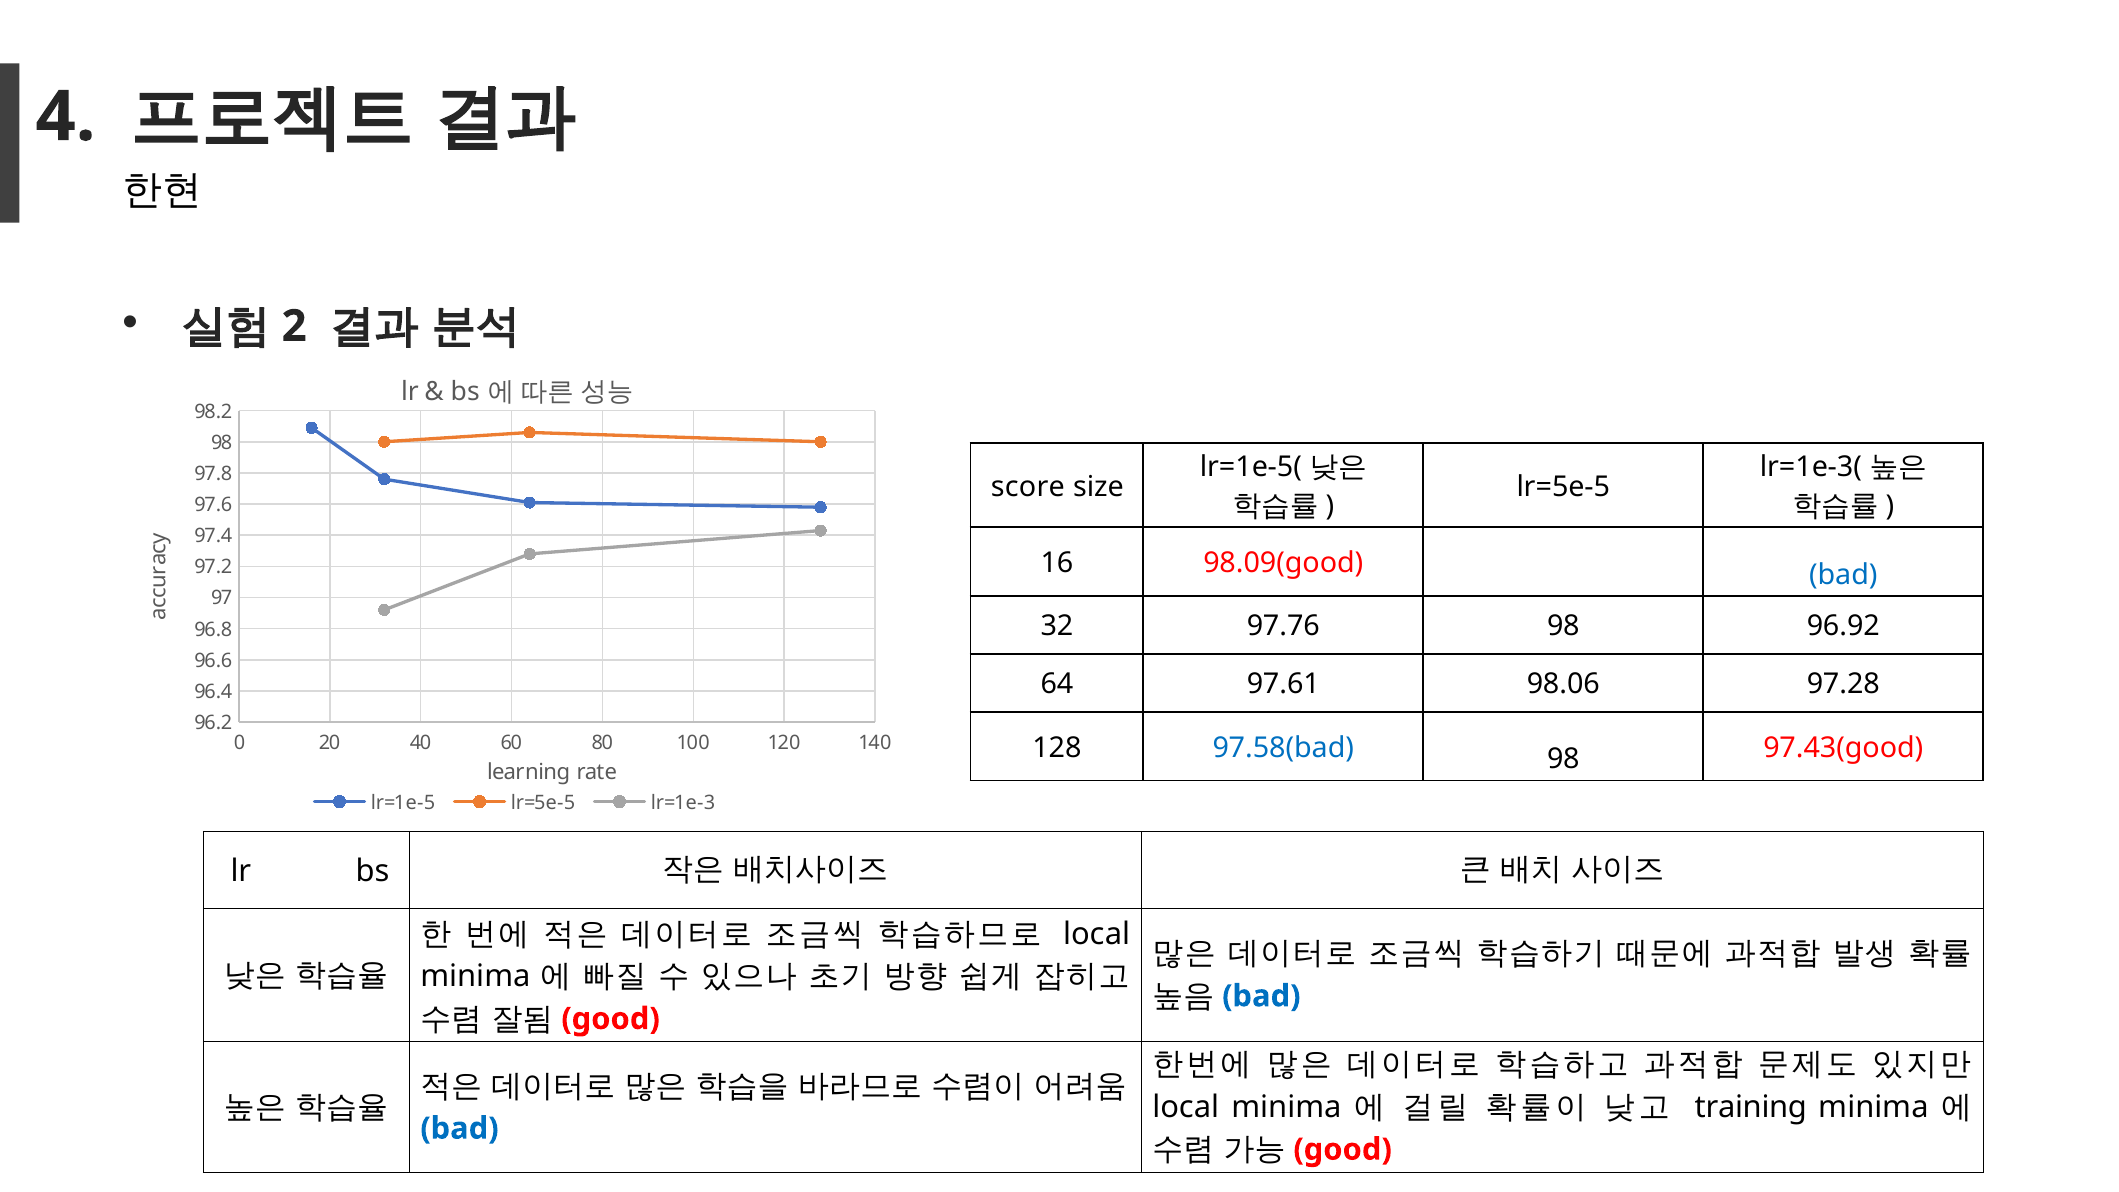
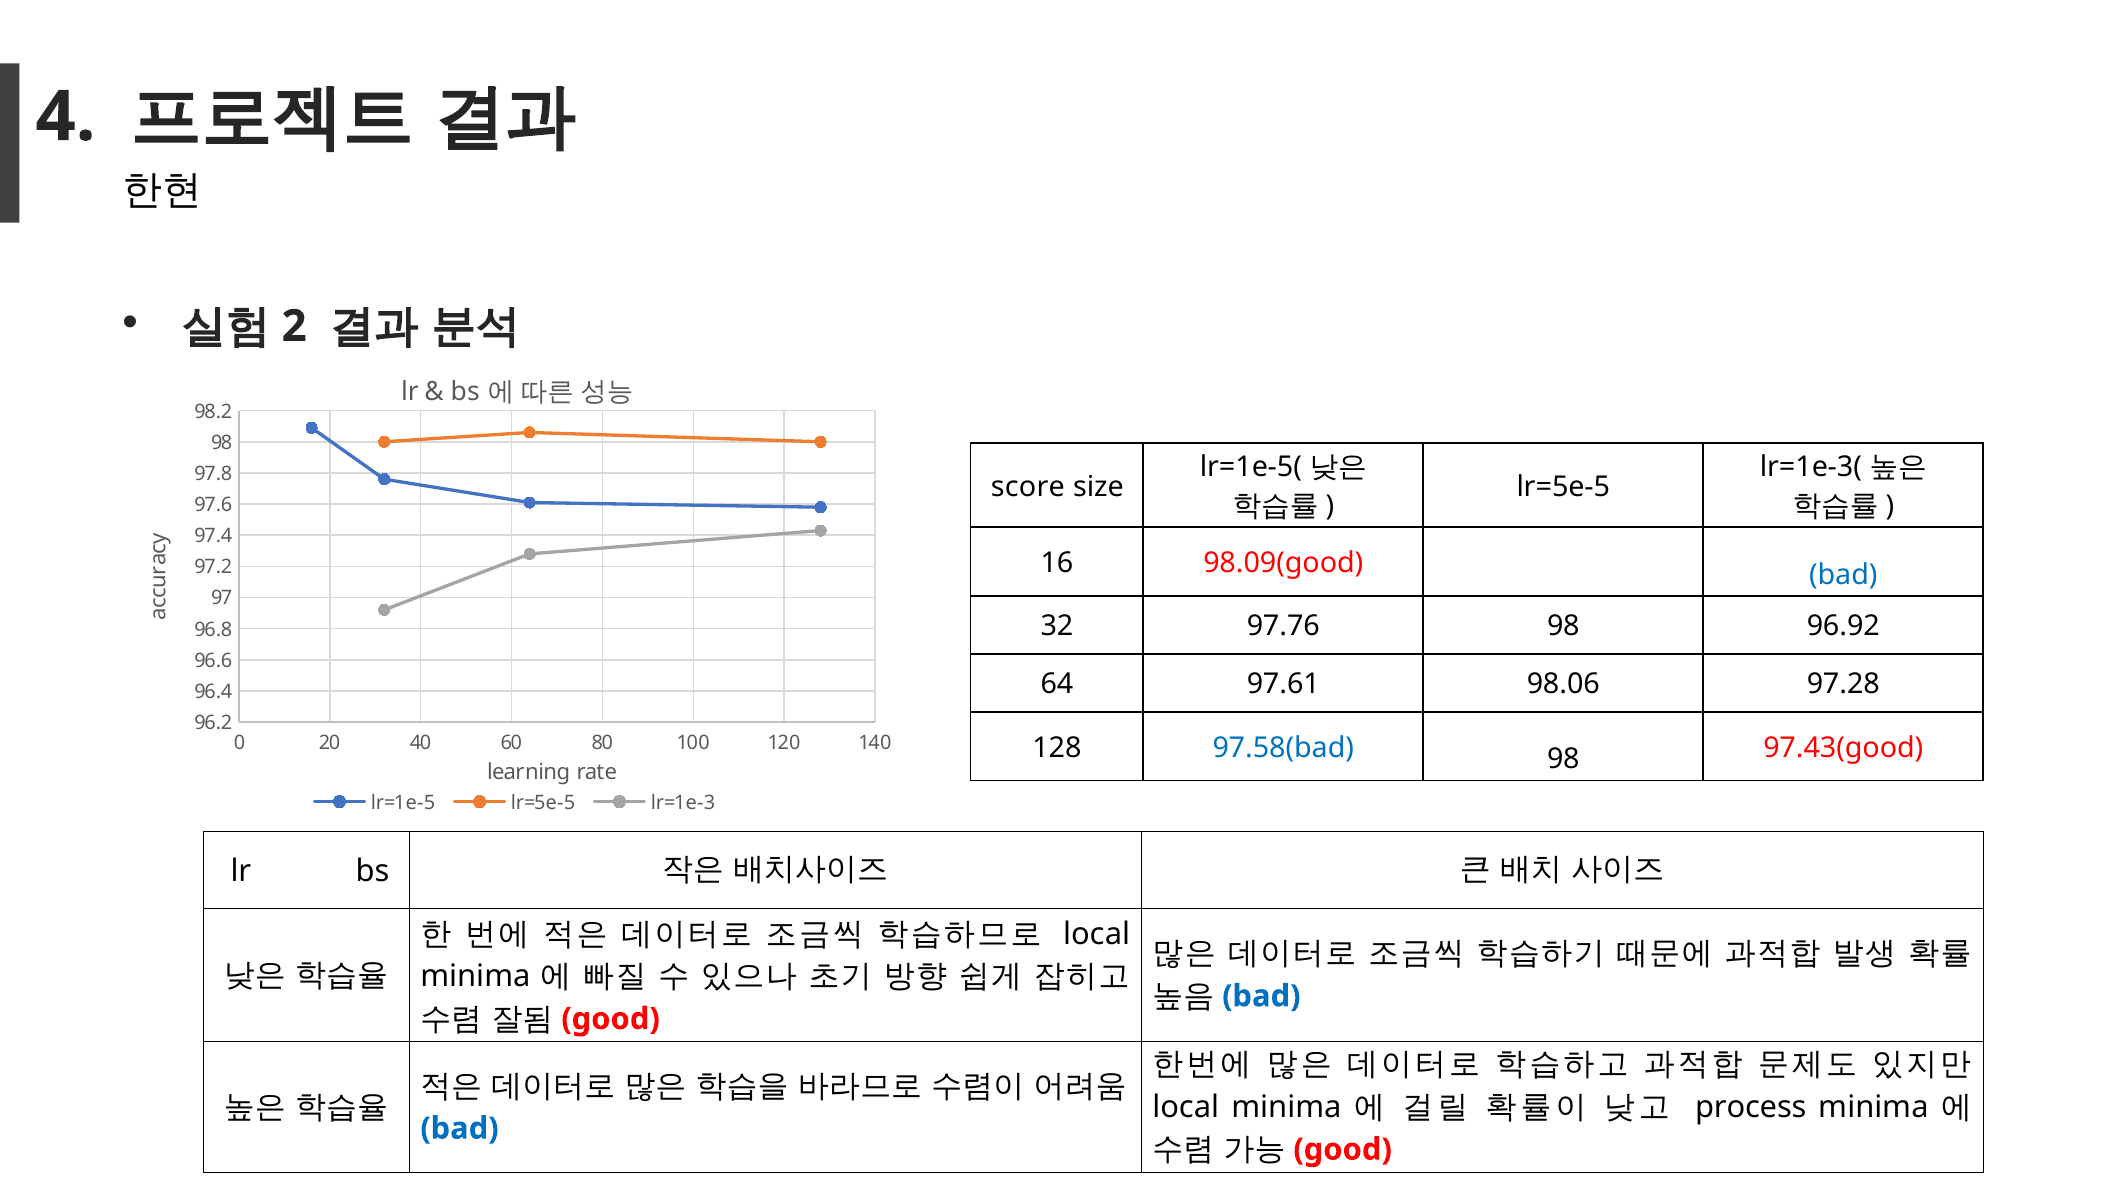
training: training -> process (1751, 1107)
